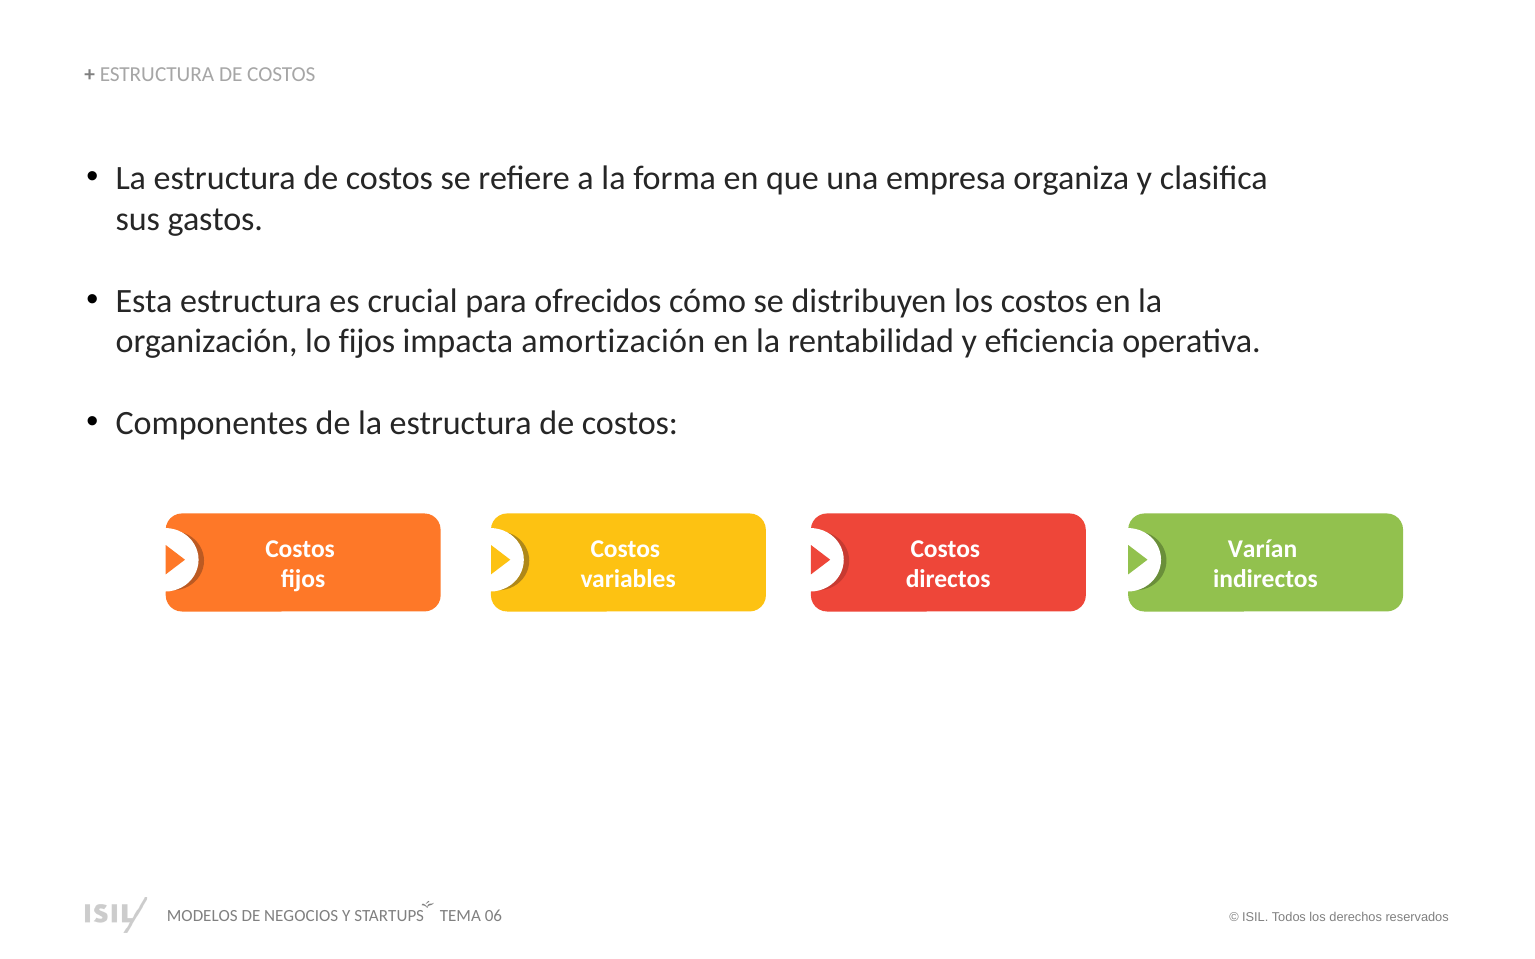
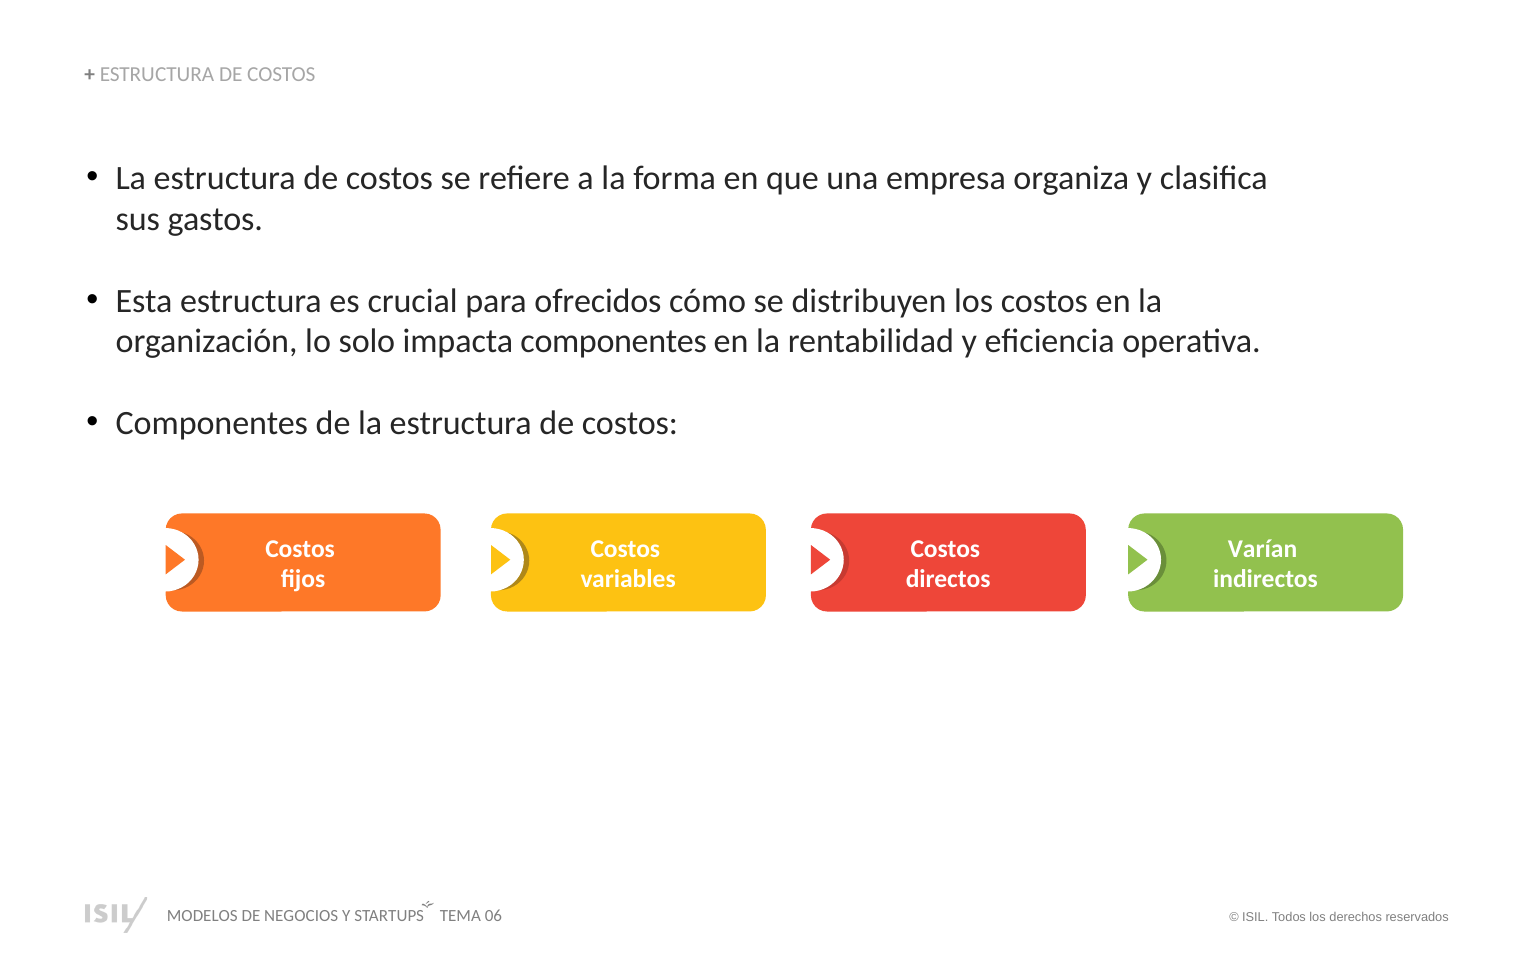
lo fijos: fijos -> solo (367, 342)
impacta amortización: amortización -> componentes (614, 342)
